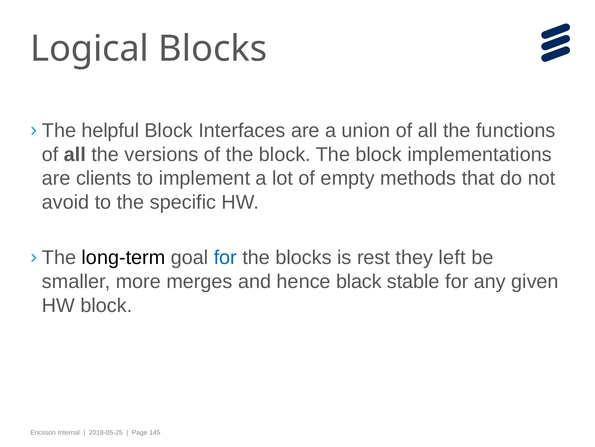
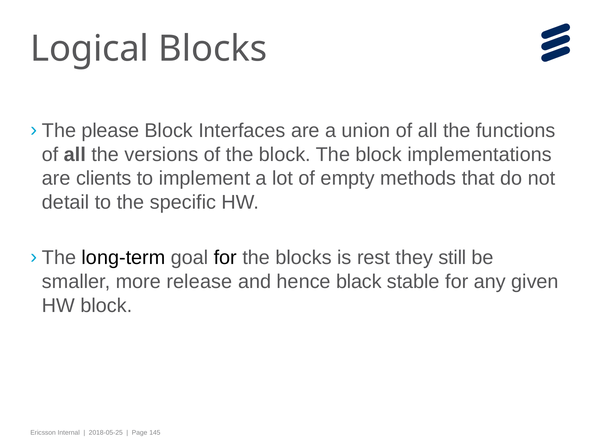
helpful: helpful -> please (110, 130)
avoid: avoid -> detail (66, 202)
for colour: blue -> black (225, 257)
left: left -> still (452, 257)
merges: merges -> release (199, 281)
